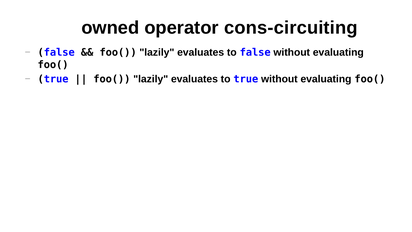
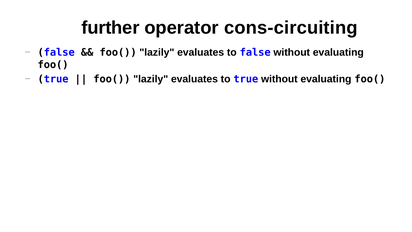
owned: owned -> further (110, 28)
